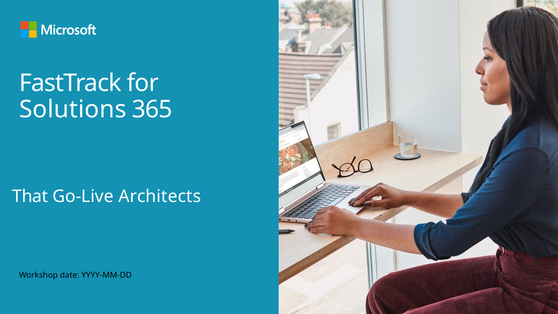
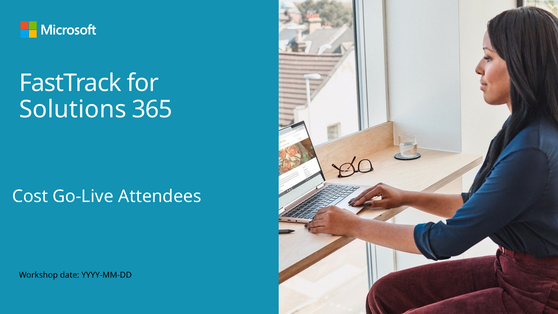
That: That -> Cost (30, 196)
Architects: Architects -> Attendees (160, 196)
